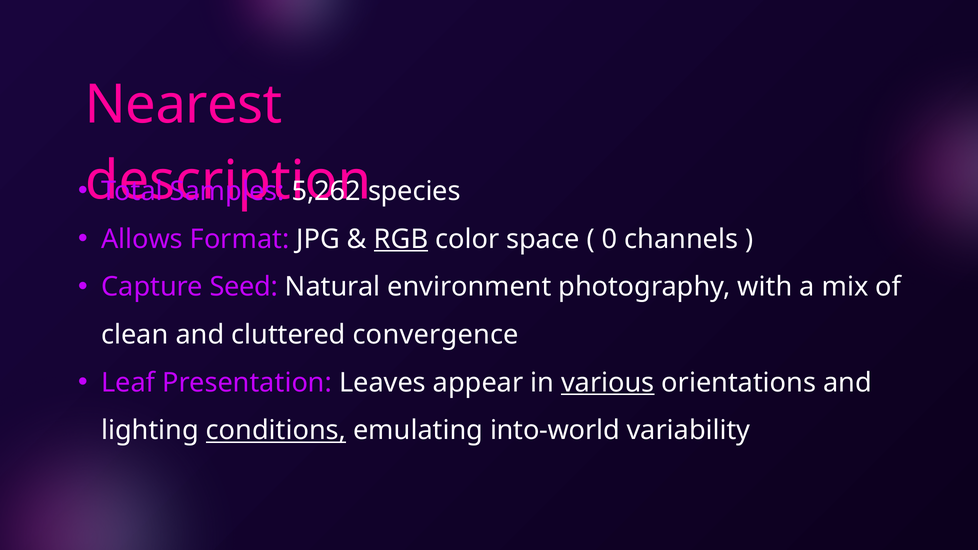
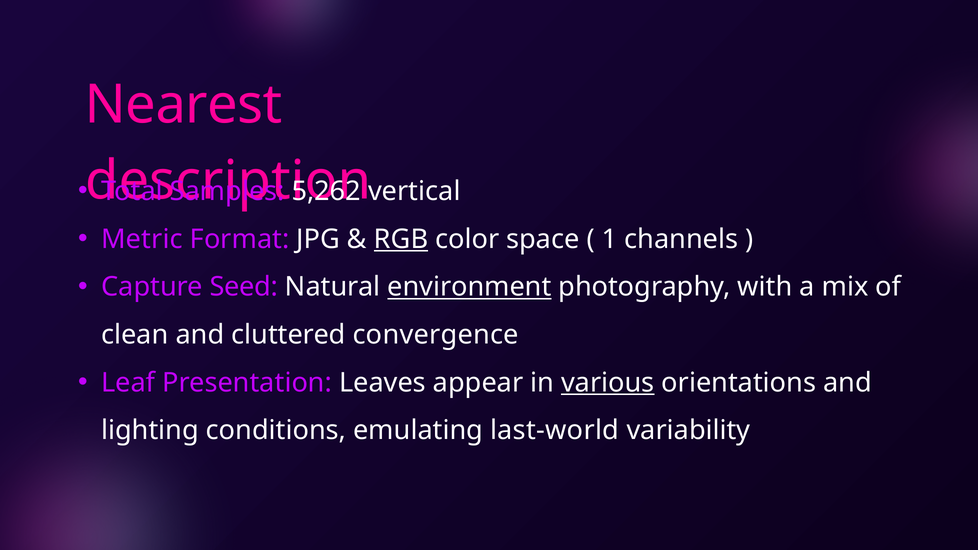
species: species -> vertical (414, 191)
Allows: Allows -> Metric (142, 239)
0: 0 -> 1 (610, 239)
environment underline: none -> present (469, 287)
conditions underline: present -> none (276, 431)
into-world: into-world -> last-world (555, 431)
